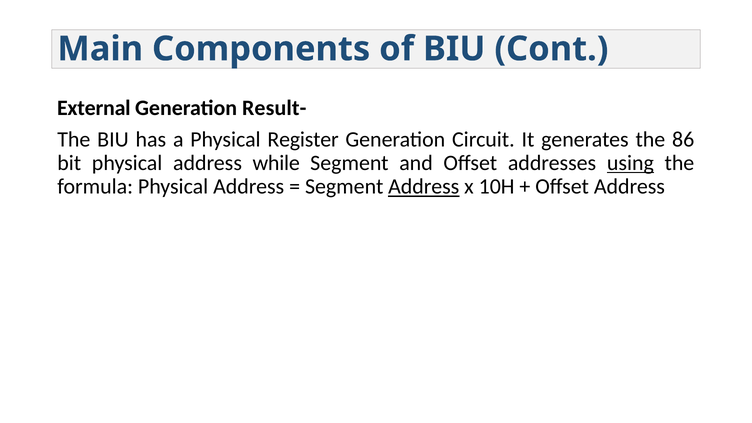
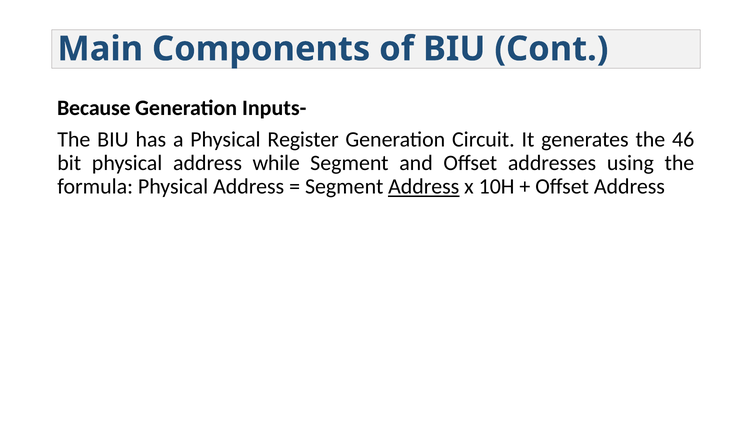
External: External -> Because (94, 108)
Result-: Result- -> Inputs- (274, 108)
86: 86 -> 46 (683, 139)
using underline: present -> none (630, 163)
